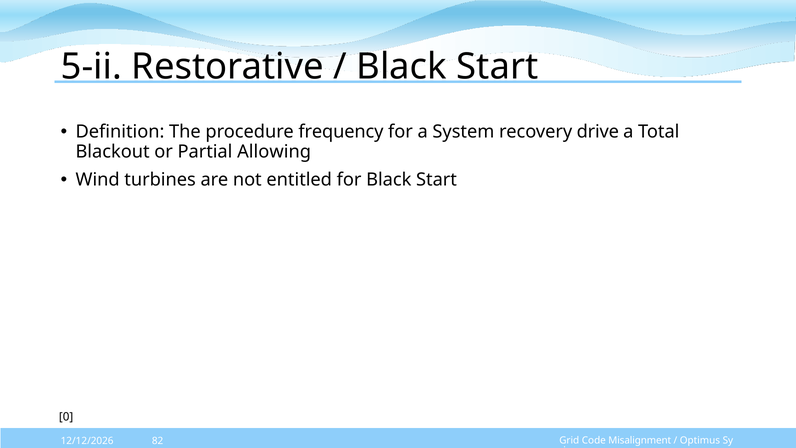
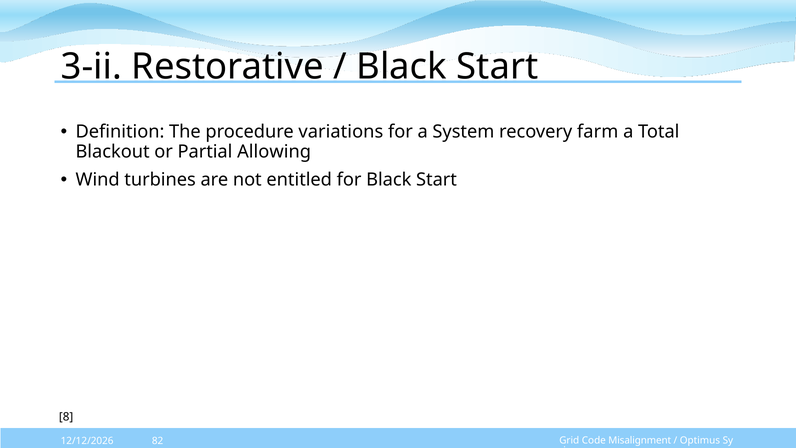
5-ii: 5-ii -> 3-ii (91, 67)
frequency: frequency -> variations (341, 132)
drive: drive -> farm (598, 132)
0: 0 -> 8 (66, 417)
